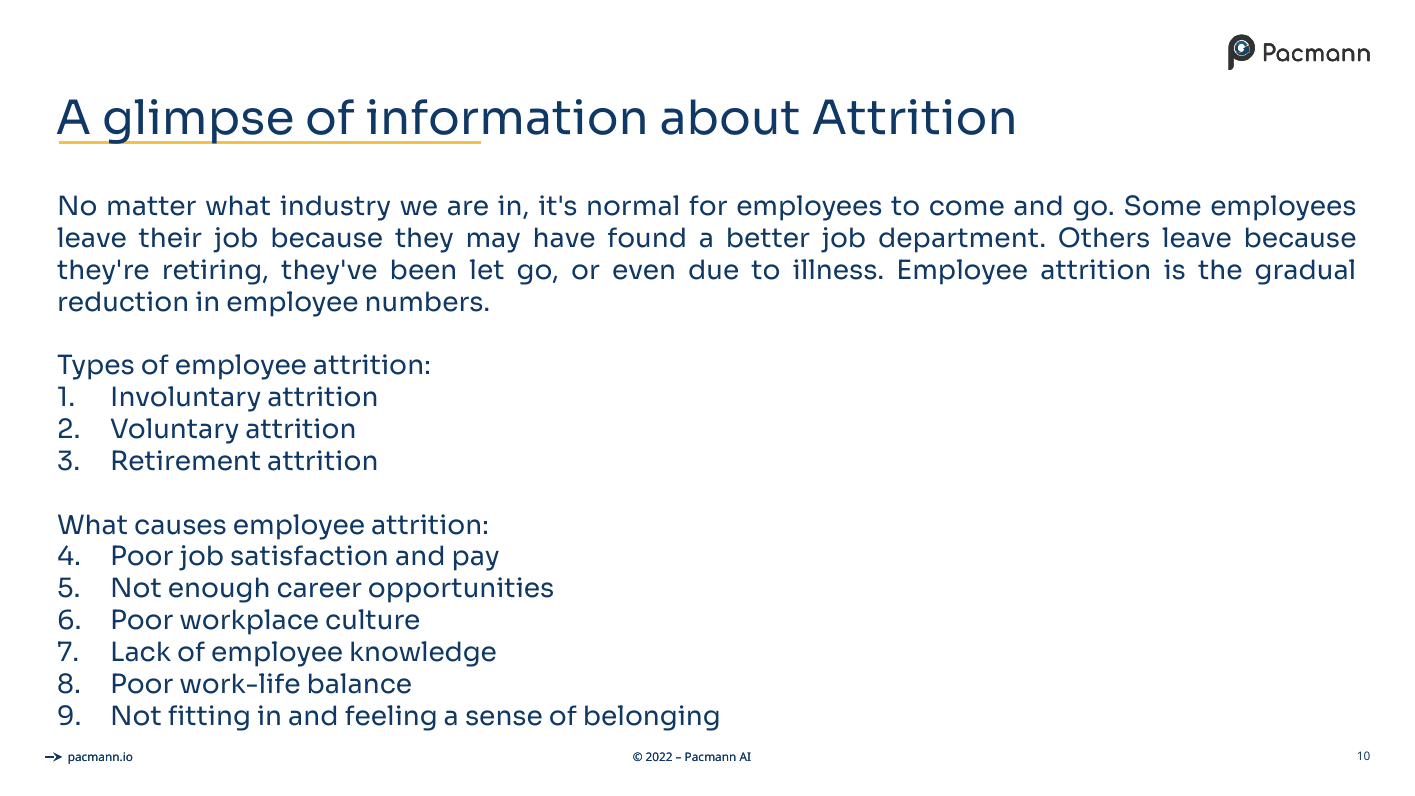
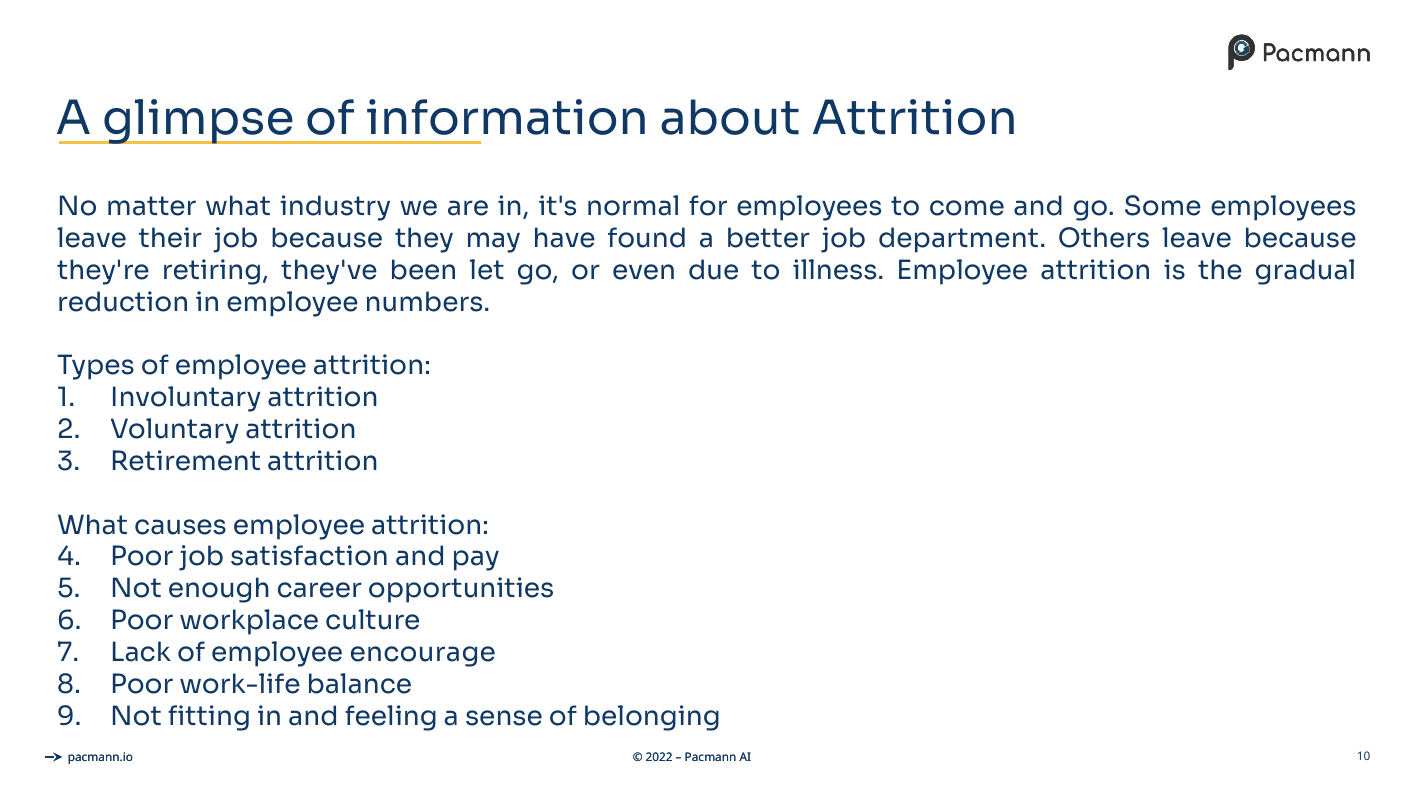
knowledge: knowledge -> encourage (423, 653)
